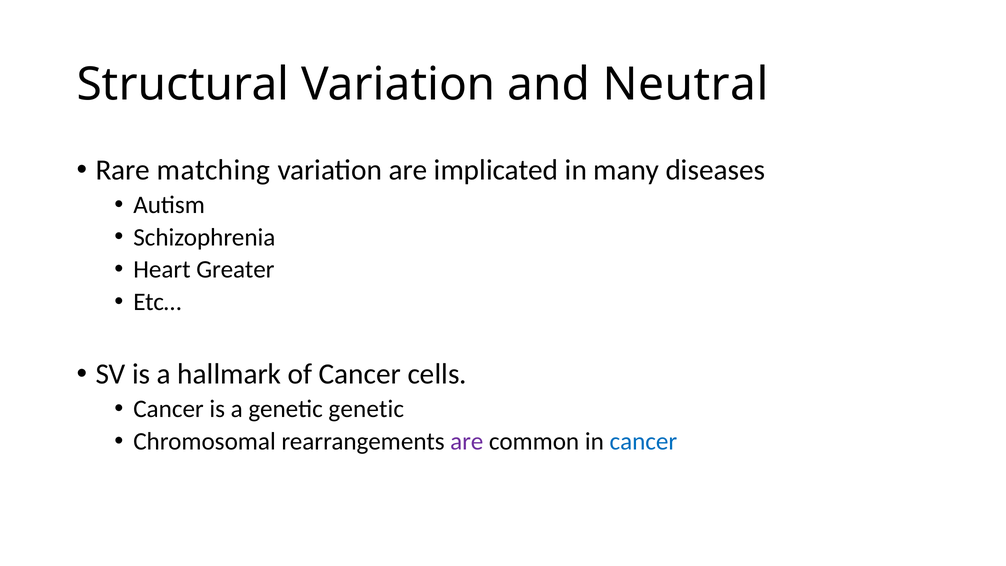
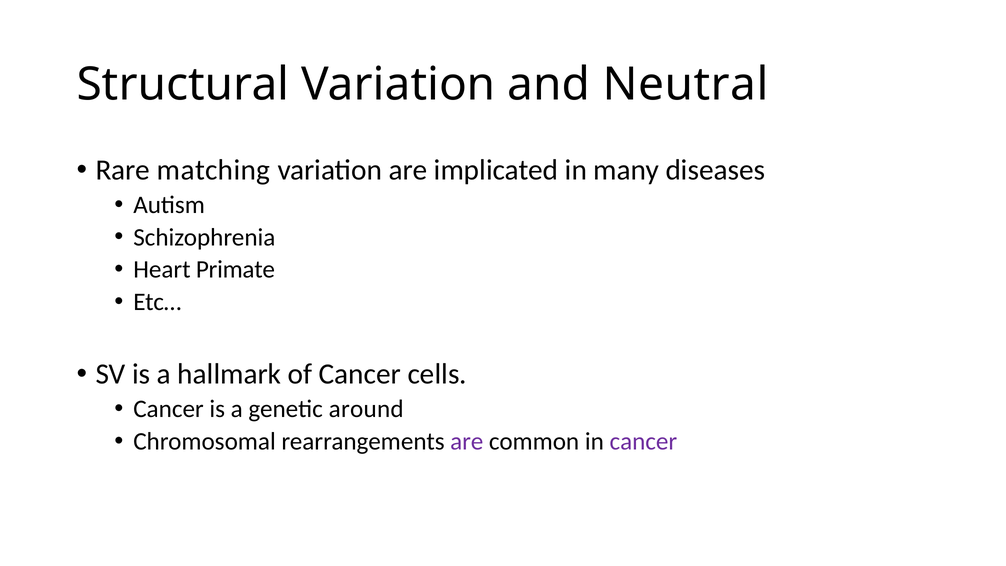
Greater: Greater -> Primate (235, 270)
genetic genetic: genetic -> around (366, 409)
cancer colour: blue -> purple (643, 441)
